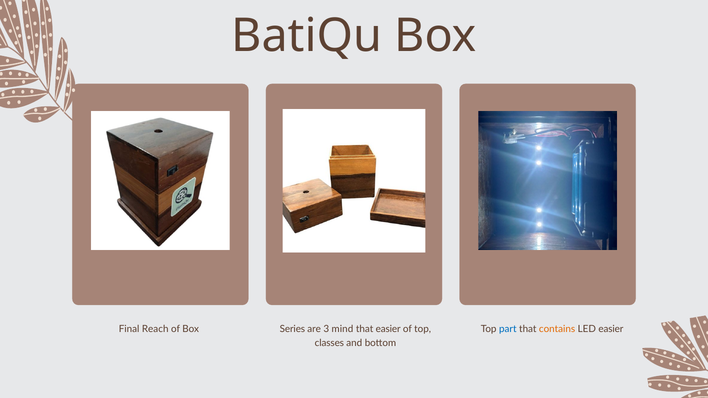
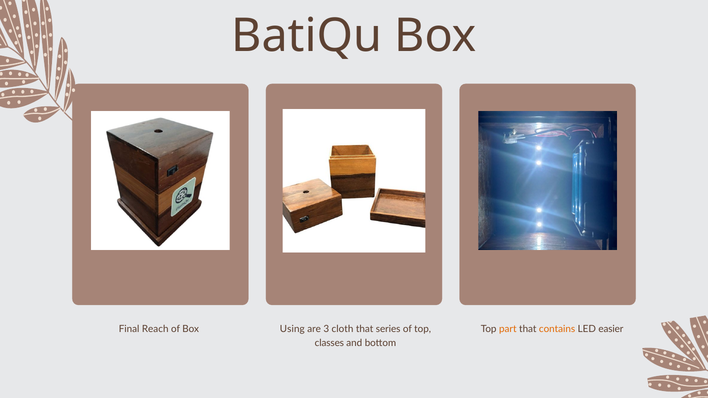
Series: Series -> Using (292, 329)
mind: mind -> cloth (342, 329)
that easier: easier -> series (388, 329)
part colour: blue -> orange (508, 329)
